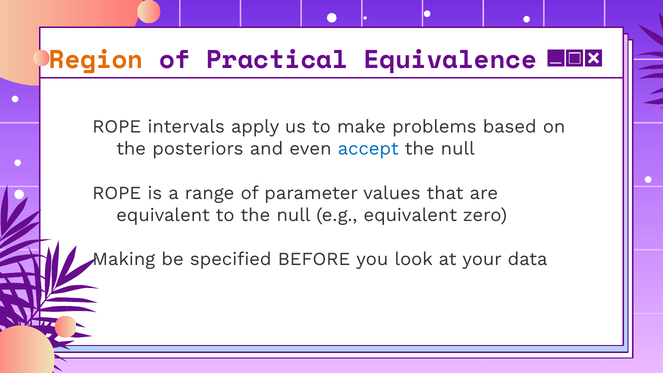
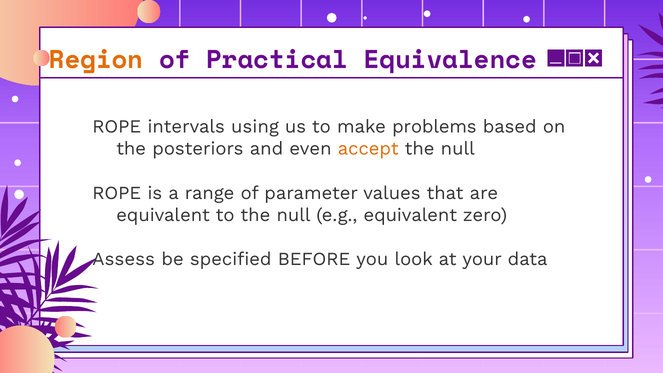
apply: apply -> using (255, 127)
accept colour: blue -> orange (368, 149)
Making: Making -> Assess (124, 259)
